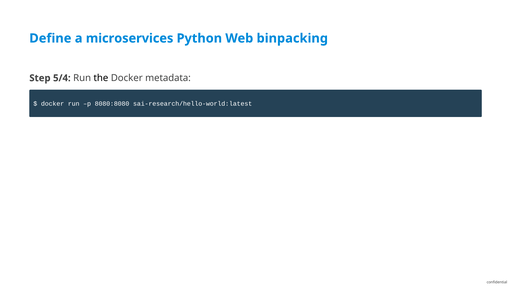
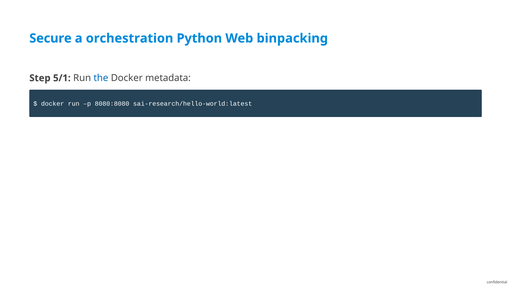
Define: Define -> Secure (50, 38)
microservices: microservices -> orchestration (130, 38)
5/4: 5/4 -> 5/1 (62, 78)
the colour: black -> blue (101, 78)
